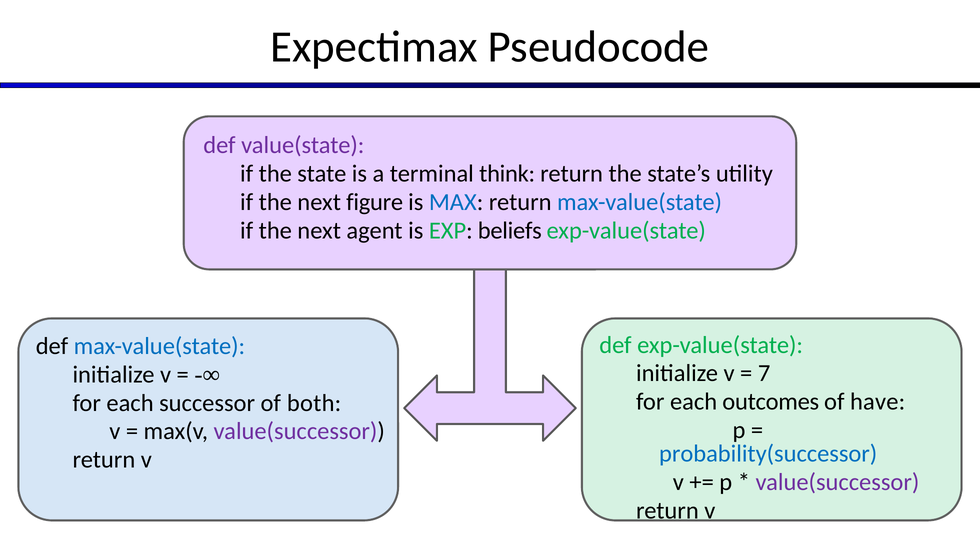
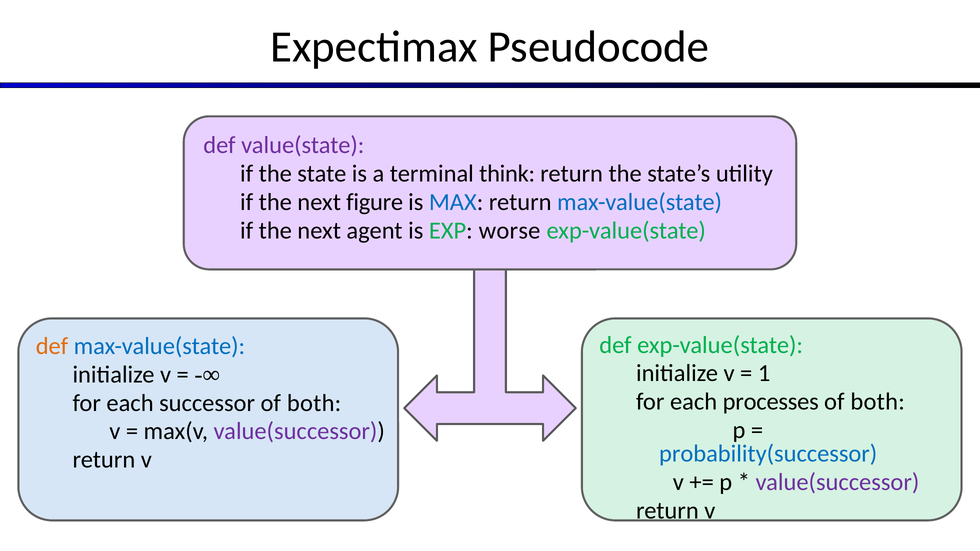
beliefs: beliefs -> worse (510, 231)
def colour: black -> orange (52, 346)
7: 7 -> 1 (764, 374)
outcomes: outcomes -> processes (771, 402)
have: have -> both (878, 402)
